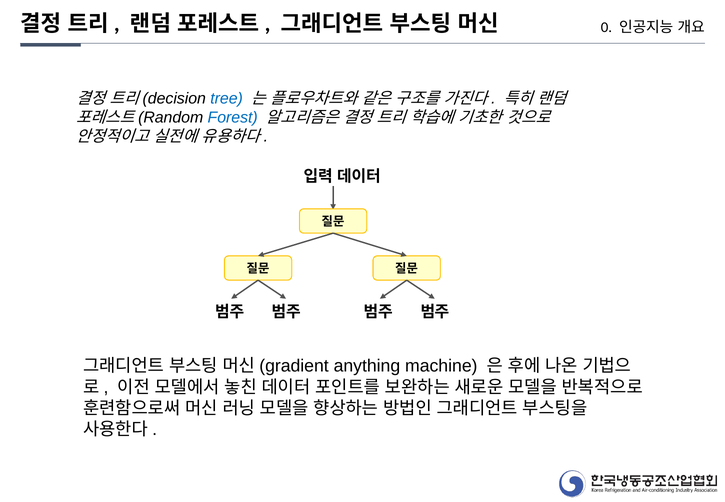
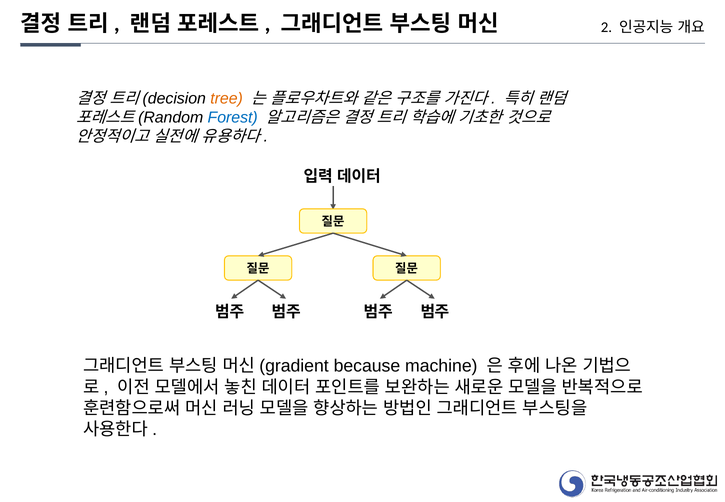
0: 0 -> 2 (606, 27)
tree colour: blue -> orange (227, 98)
anything: anything -> because (367, 366)
